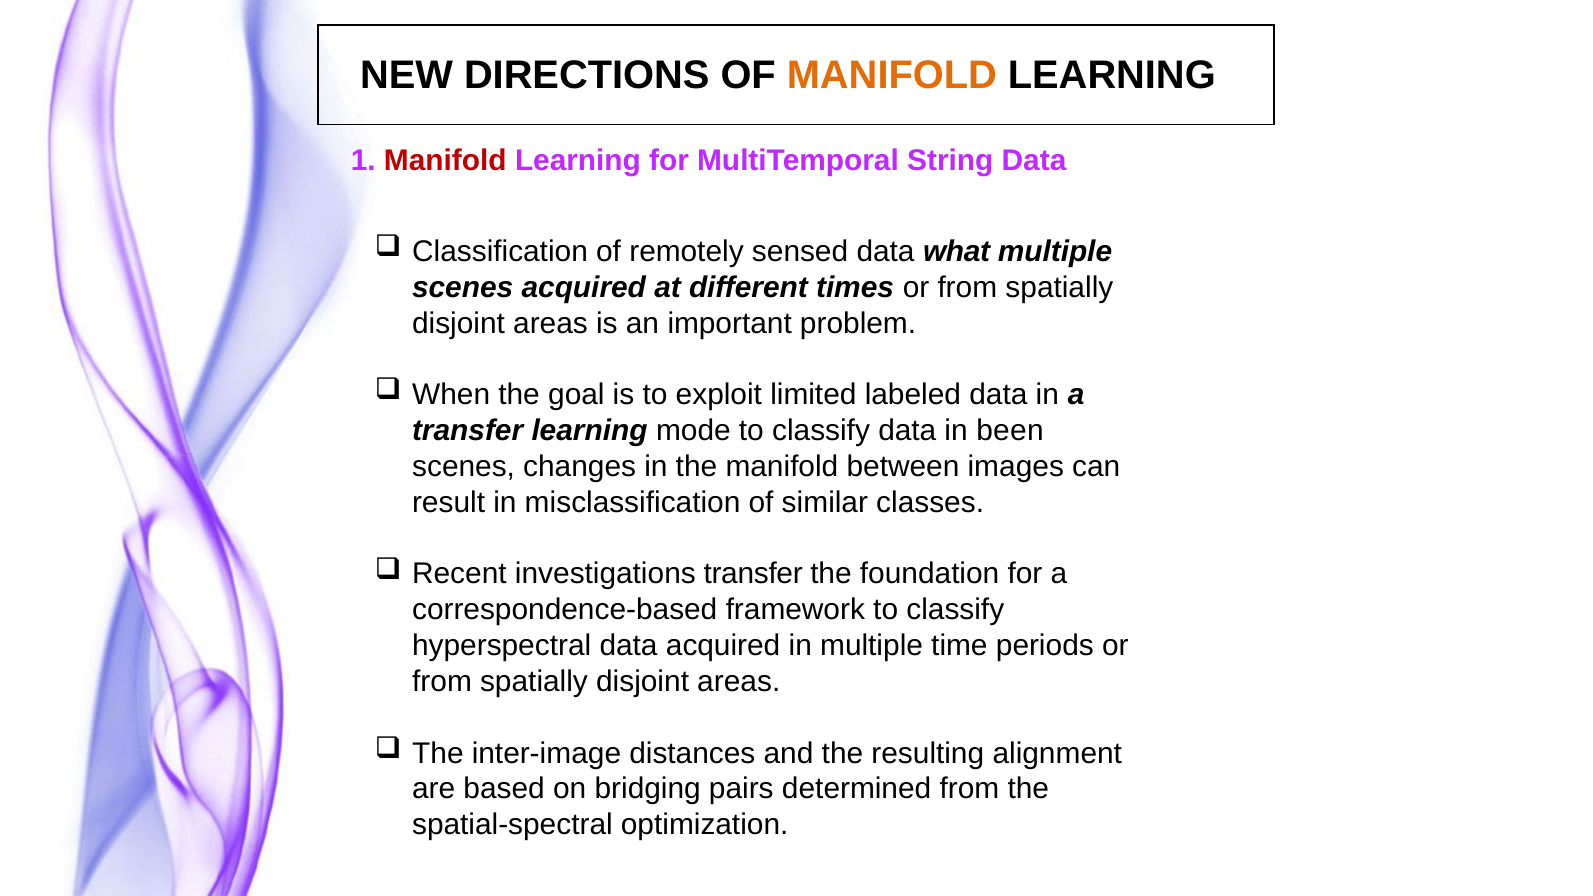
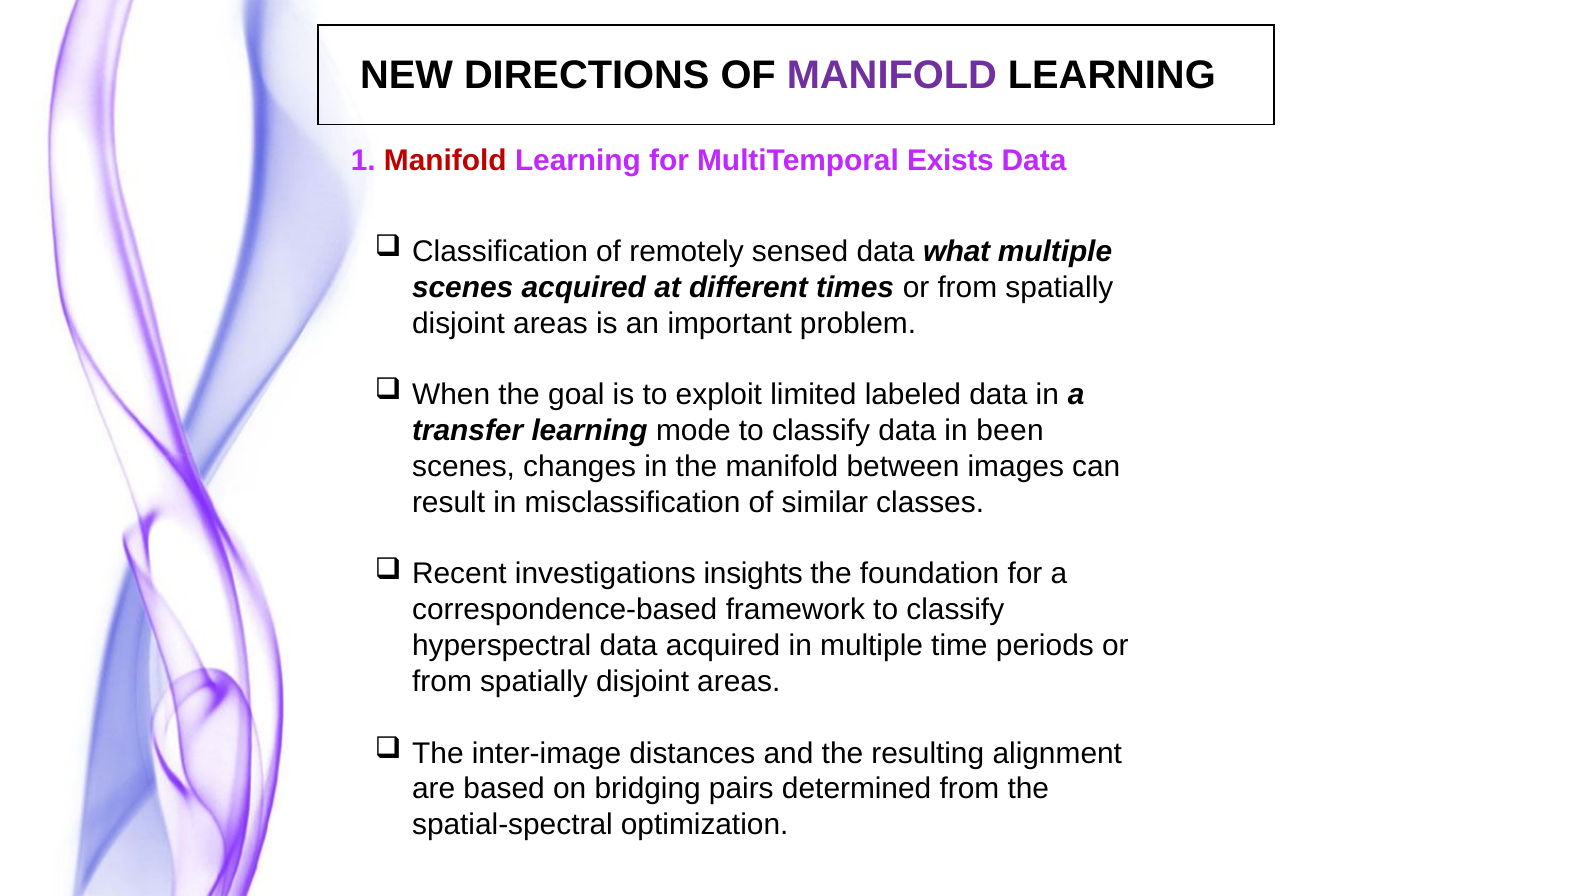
MANIFOLD colour: orange -> purple (892, 76)
String: String -> Exists (950, 161)
investigations transfer: transfer -> insights (753, 574)
